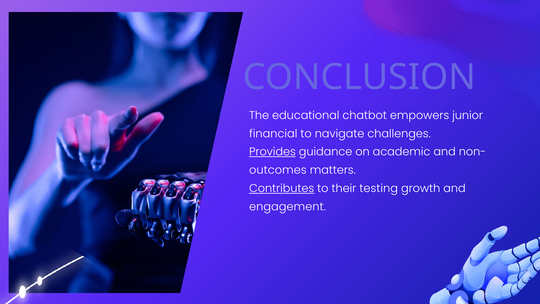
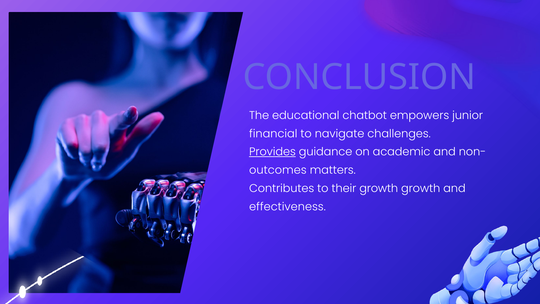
Contributes underline: present -> none (282, 188)
their testing: testing -> growth (379, 188)
engagement: engagement -> effectiveness (287, 207)
